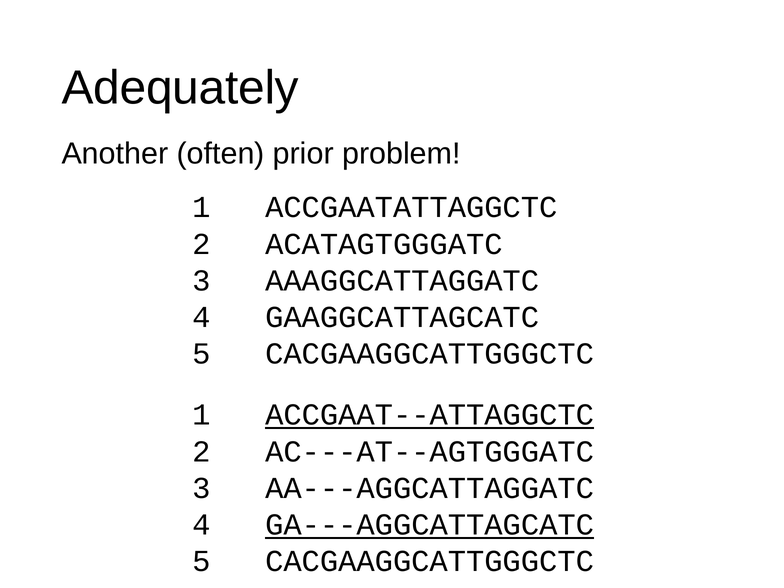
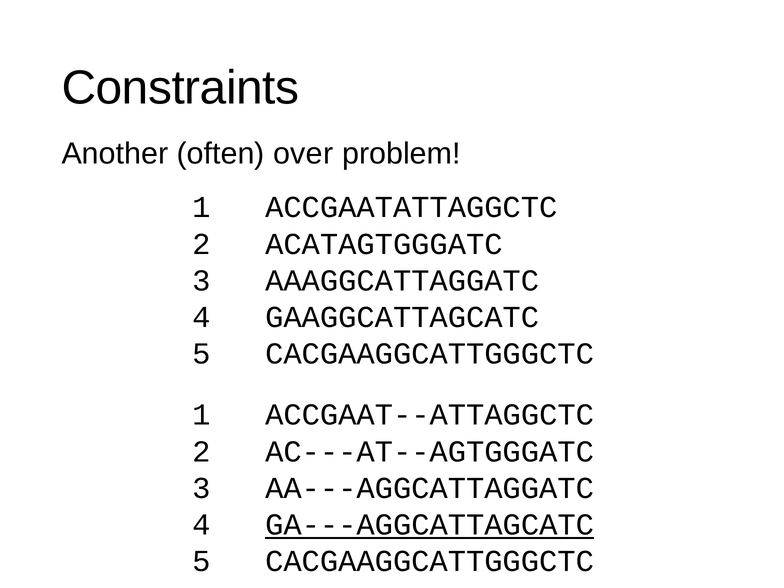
Adequately: Adequately -> Constraints (180, 88)
prior: prior -> over (303, 154)
ACCGAAT--ATTAGGCTC underline: present -> none (430, 415)
